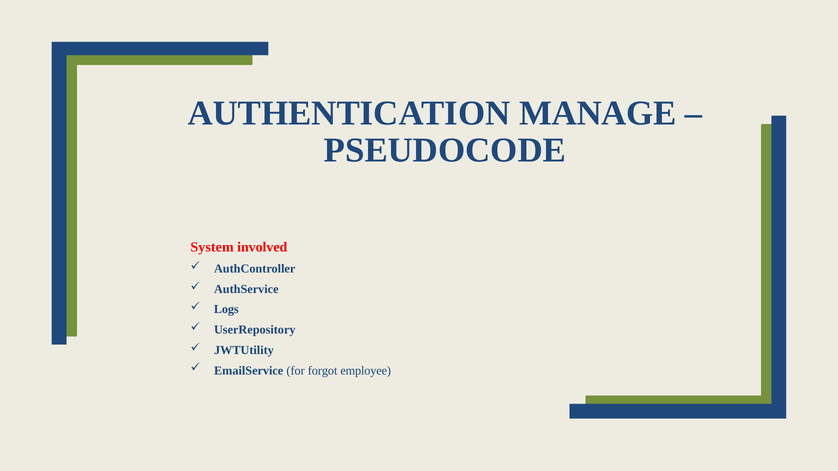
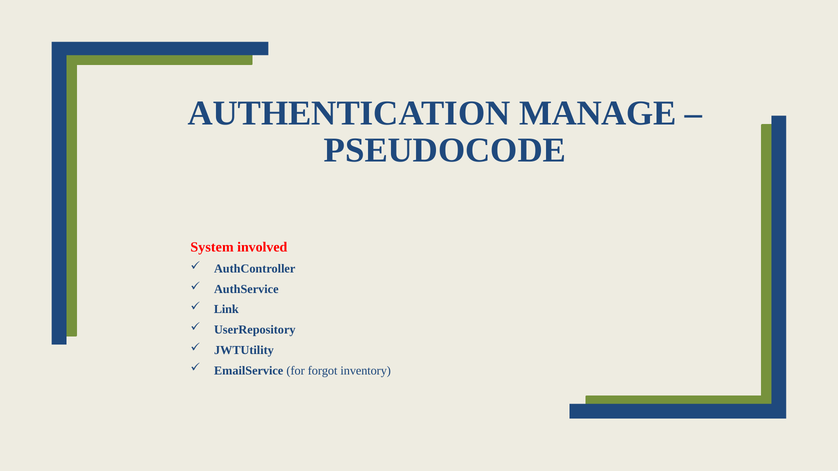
Logs: Logs -> Link (226, 310)
employee: employee -> inventory (366, 371)
